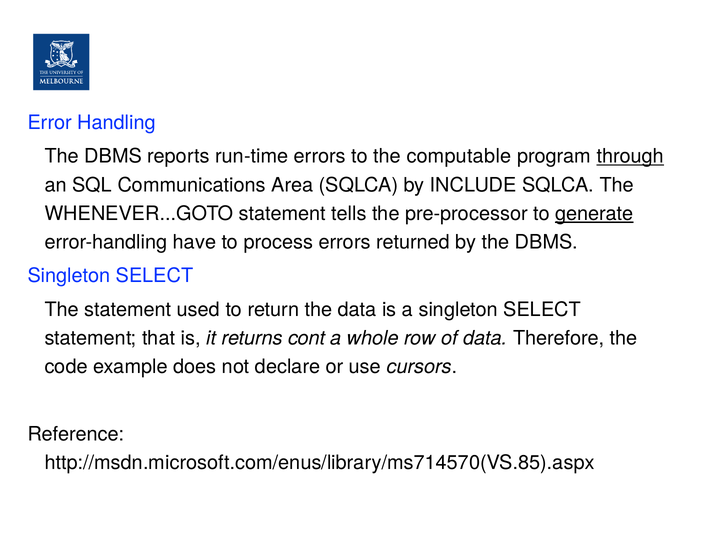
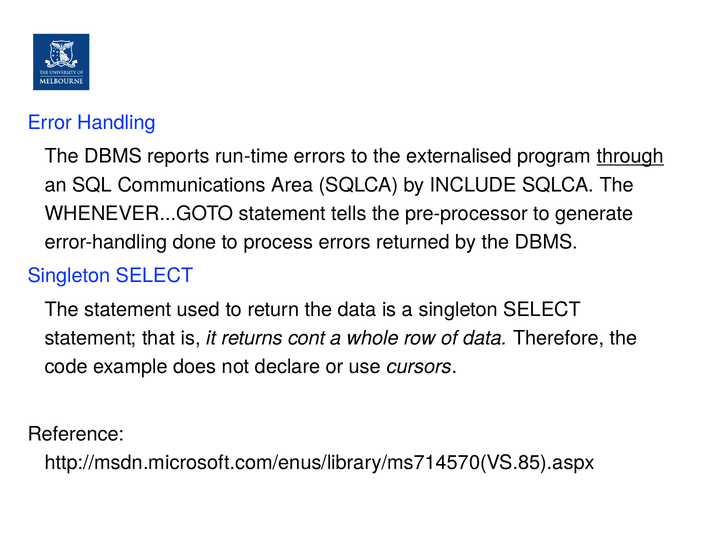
computable: computable -> externalised (459, 156)
generate underline: present -> none (594, 214)
have: have -> done (195, 242)
